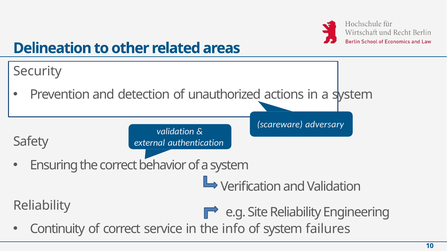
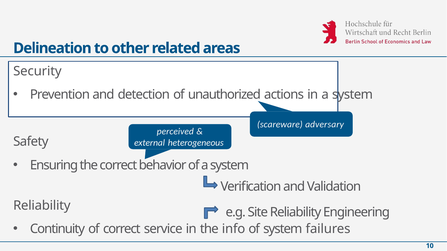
validation: validation -> perceived (175, 132)
authentication: authentication -> heterogeneous (196, 143)
